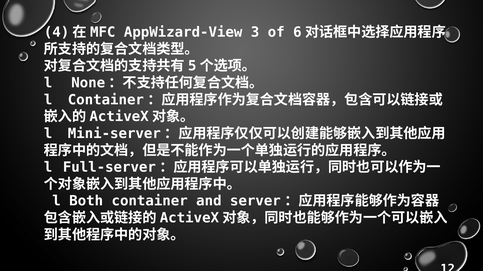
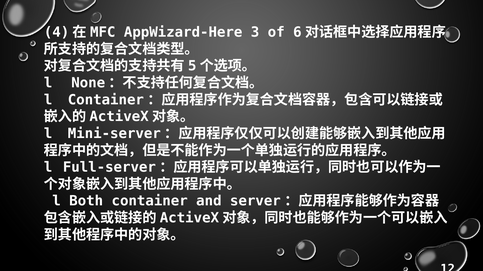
AppWizard-View: AppWizard-View -> AppWizard-Here (183, 32)
